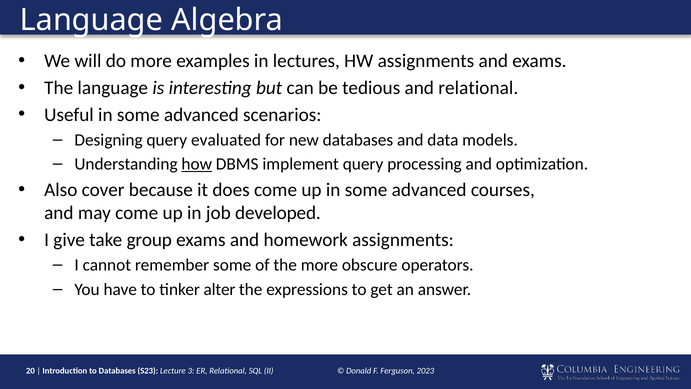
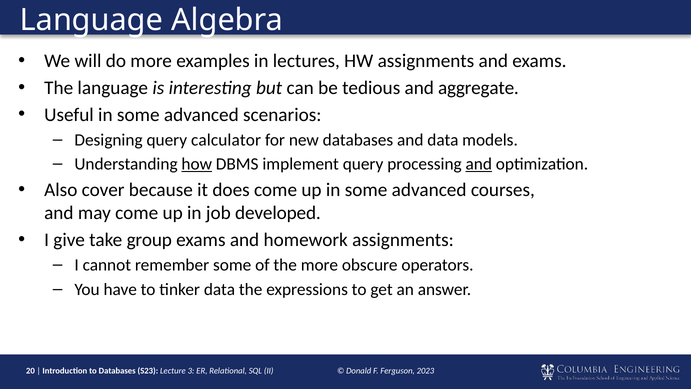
and relational: relational -> aggregate (478, 88)
evaluated: evaluated -> calculator (226, 140)
and underline: none -> present (479, 164)
tinker alter: alter -> data (219, 289)
